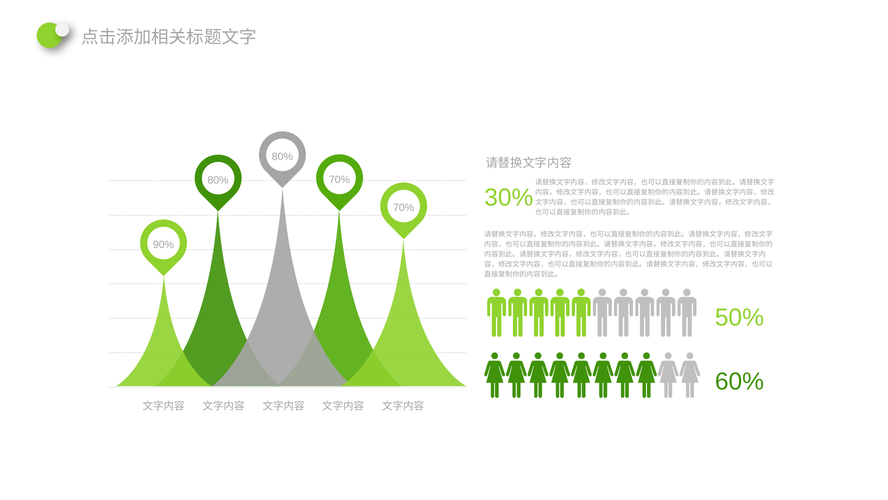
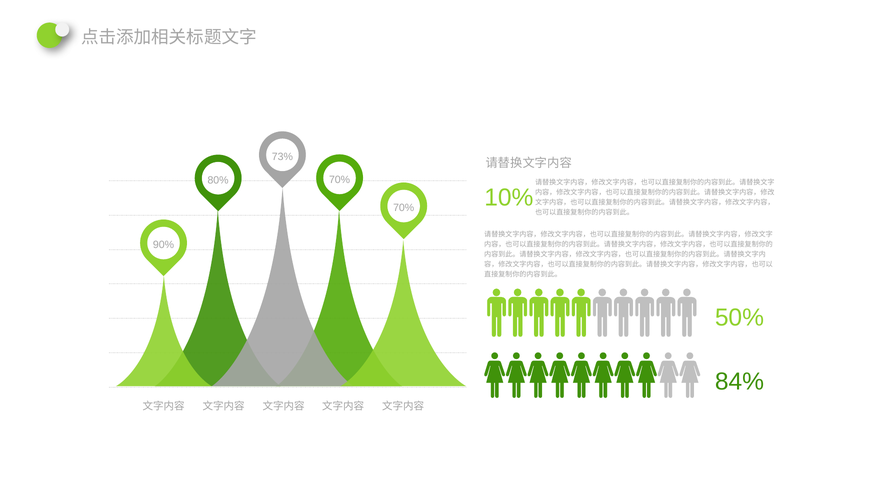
80%: 80% -> 73% (282, 157)
30%: 30% -> 10% (509, 198)
60%: 60% -> 84% (739, 381)
